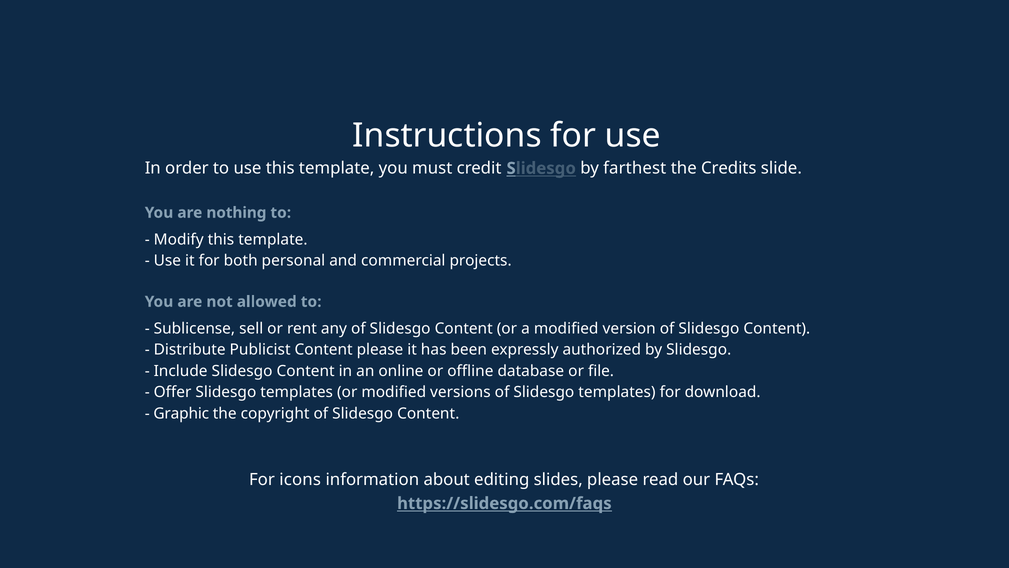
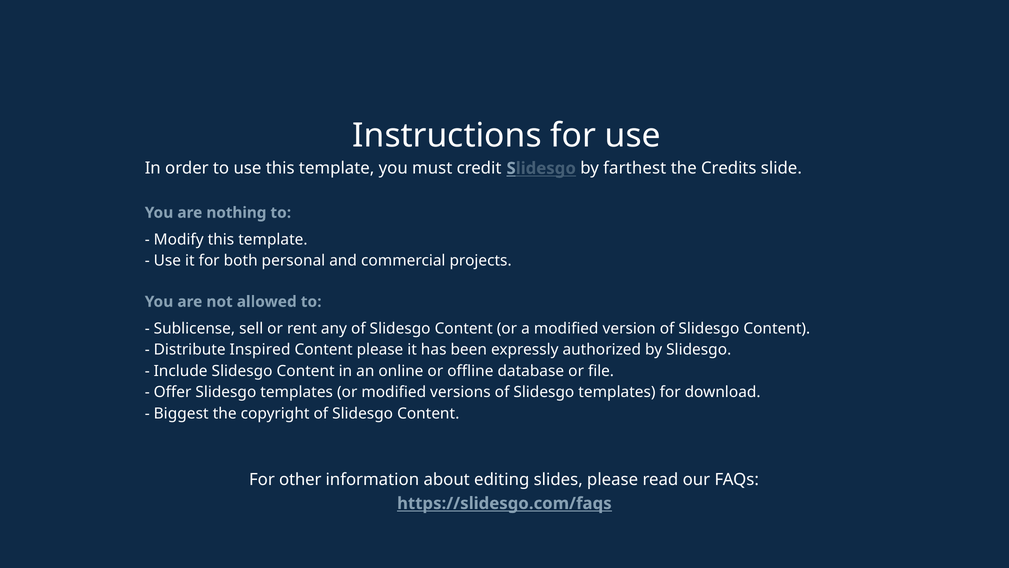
Publicist: Publicist -> Inspired (260, 350)
Graphic: Graphic -> Biggest (181, 413)
icons: icons -> other (300, 479)
